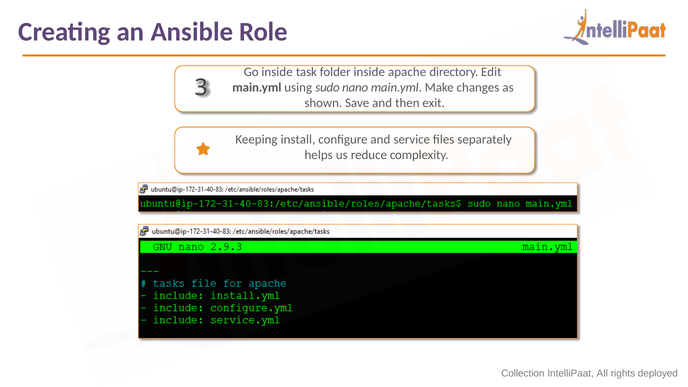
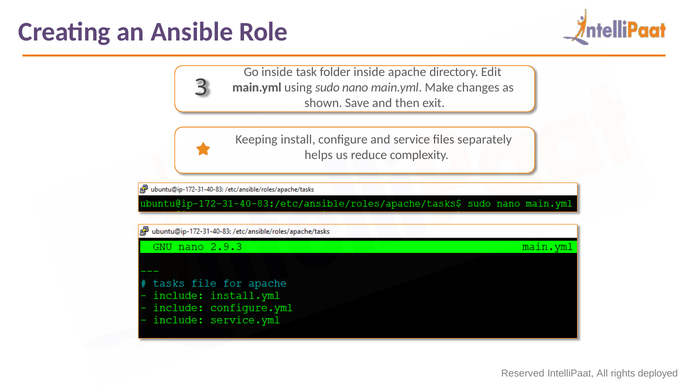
Collection: Collection -> Reserved (523, 373)
